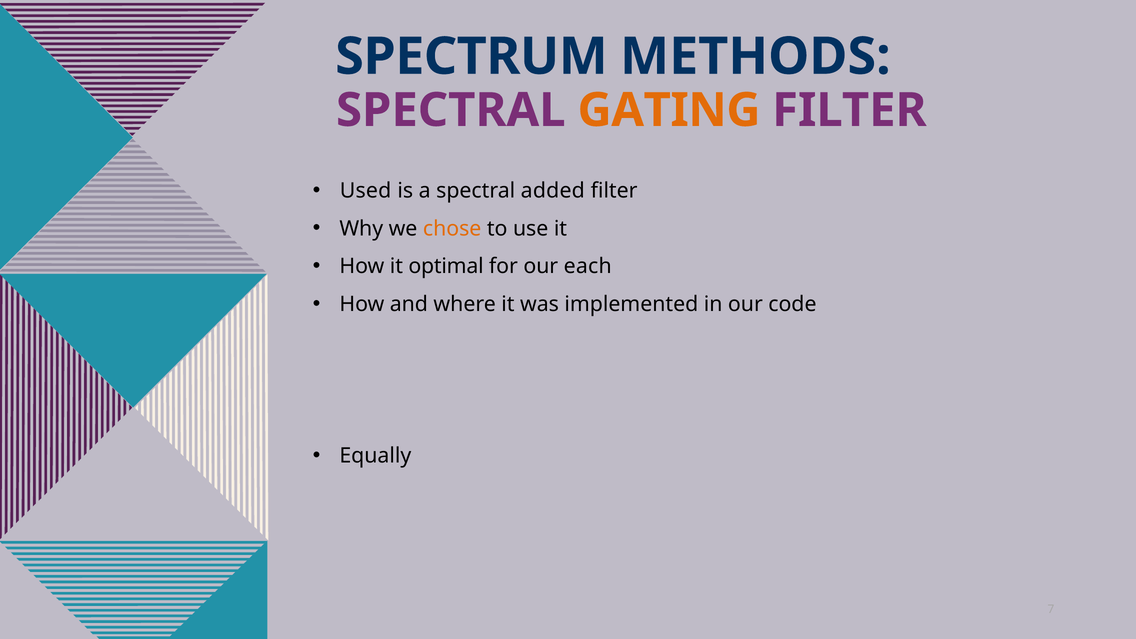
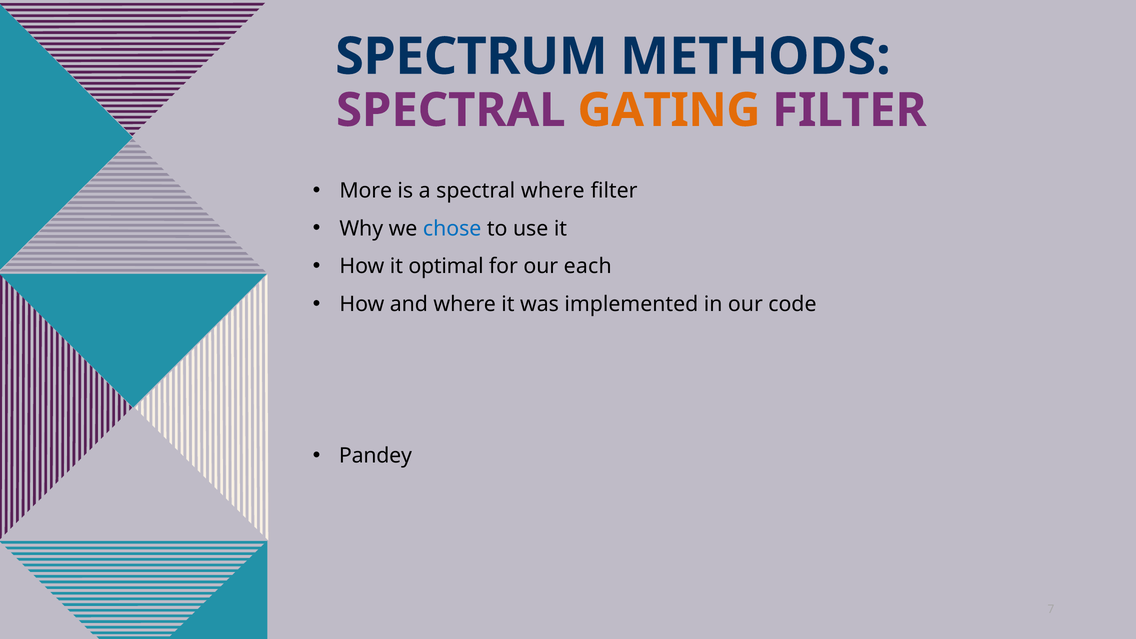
Used: Used -> More (366, 191)
spectral added: added -> where (553, 191)
chose colour: orange -> blue (452, 229)
Equally: Equally -> Pandey (375, 456)
